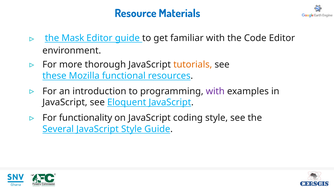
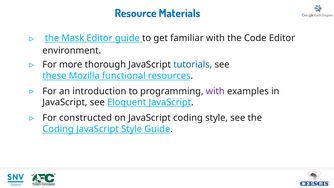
tutorials colour: orange -> blue (193, 65)
functionality: functionality -> constructed (86, 118)
Several: Several -> Coding (58, 129)
